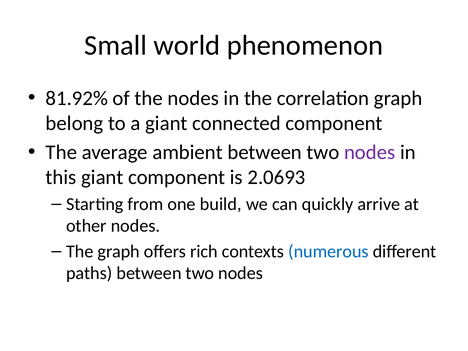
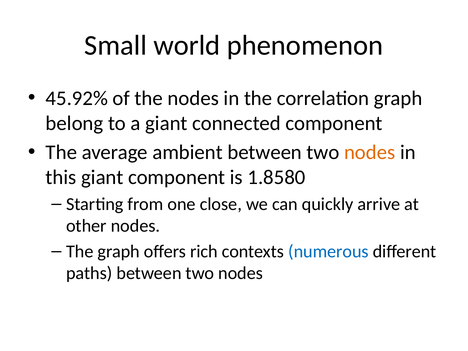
81.92%: 81.92% -> 45.92% (77, 98)
nodes colour: purple -> orange (370, 152)
2.0693: 2.0693 -> 1.8580 (276, 177)
build: build -> close (221, 204)
